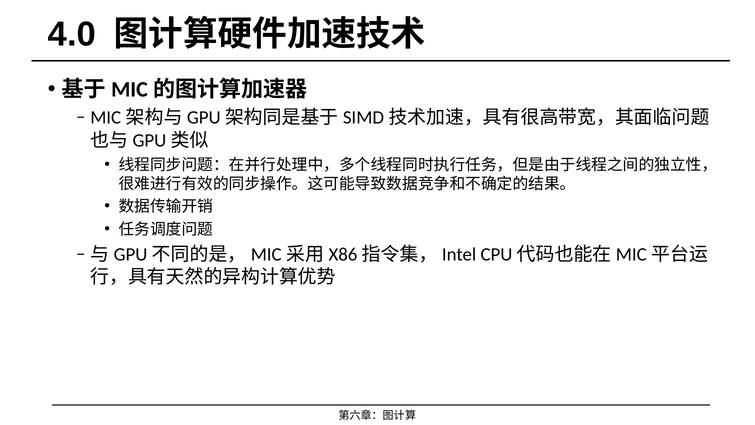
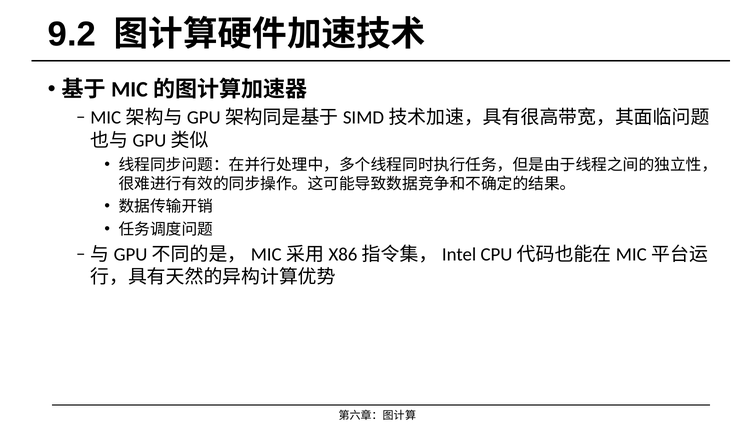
4.0: 4.0 -> 9.2 (72, 34)
